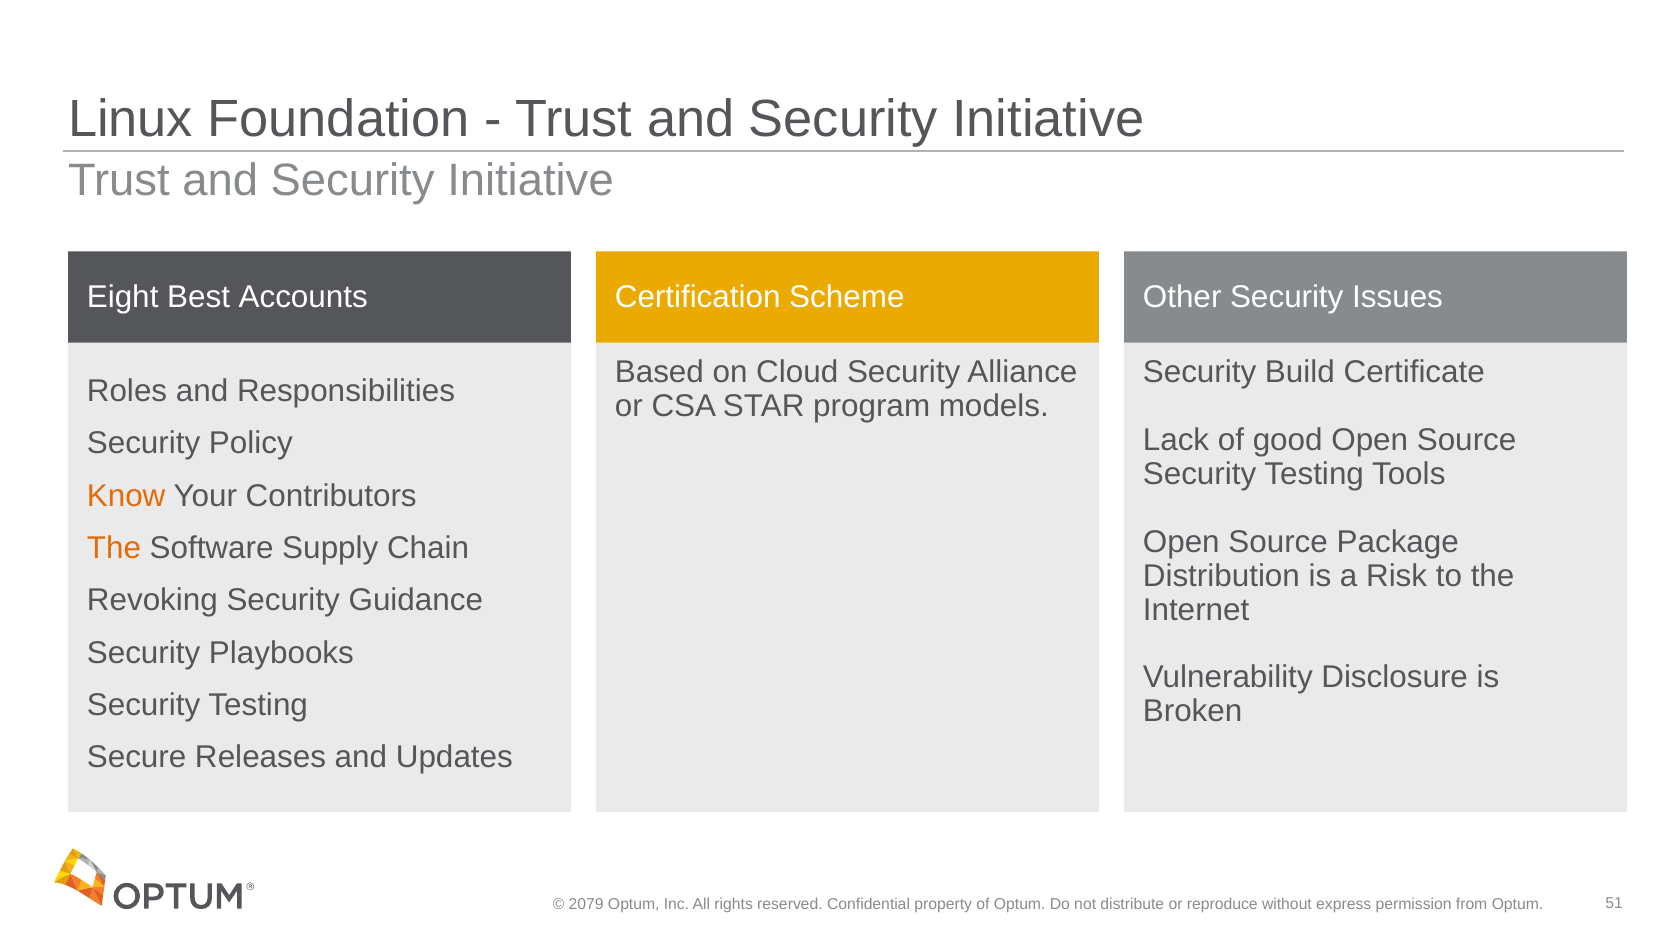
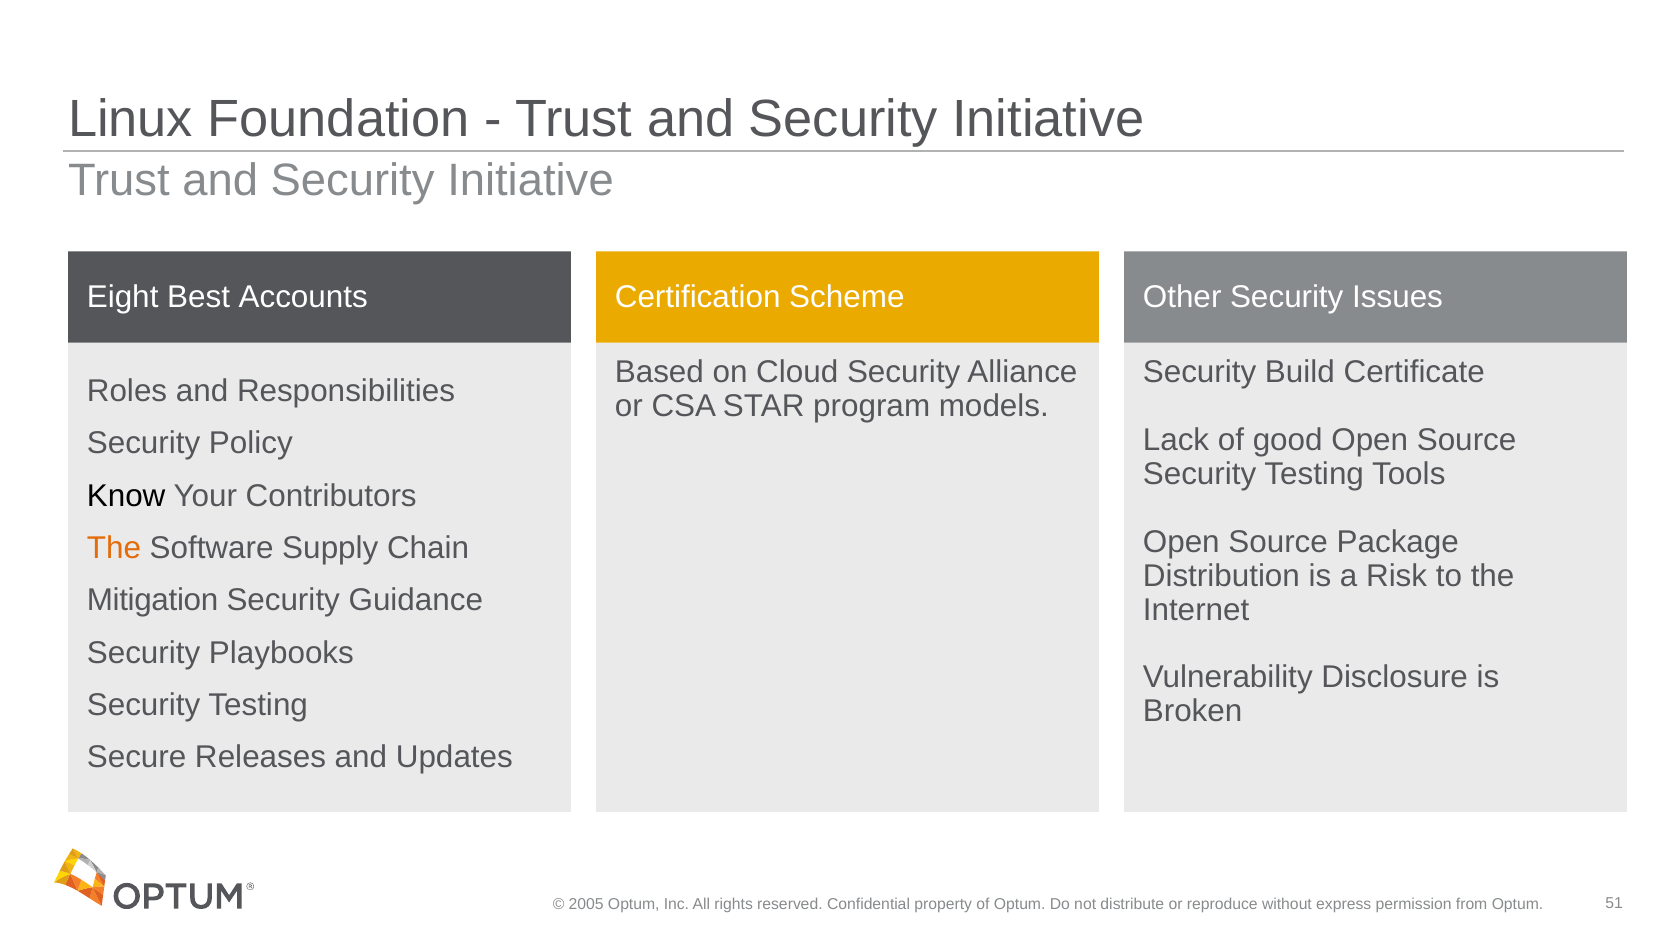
Know colour: orange -> black (126, 496)
Revoking: Revoking -> Mitigation (153, 600)
2079: 2079 -> 2005 (586, 904)
